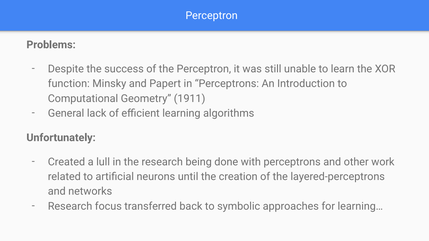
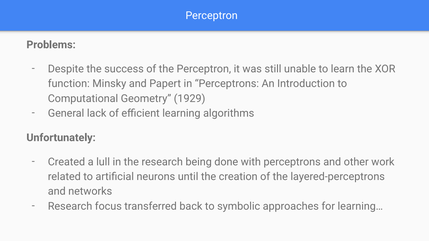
1911: 1911 -> 1929 (190, 99)
